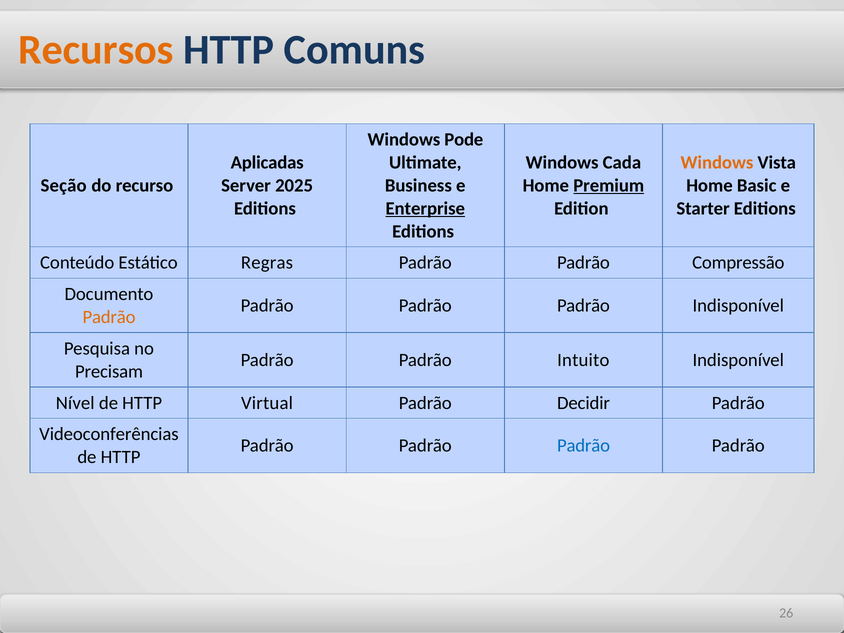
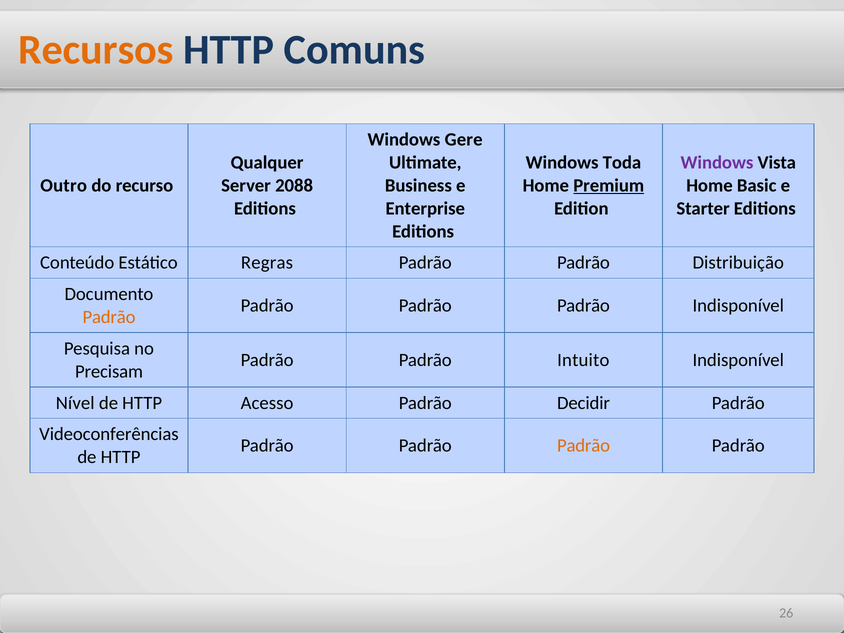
Pode: Pode -> Gere (464, 140)
Aplicadas: Aplicadas -> Qualquer (267, 163)
Cada: Cada -> Toda (622, 163)
Windows colour: orange -> purple (717, 163)
Seção: Seção -> Outro (64, 186)
2025: 2025 -> 2088 (294, 186)
Enterprise underline: present -> none (425, 208)
Compressão: Compressão -> Distribuição (738, 263)
Virtual: Virtual -> Acesso (267, 403)
Padrão colour: blue -> orange (584, 446)
